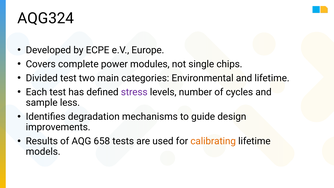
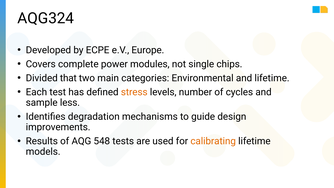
Divided test: test -> that (68, 78)
stress colour: purple -> orange (134, 92)
658: 658 -> 548 (102, 141)
